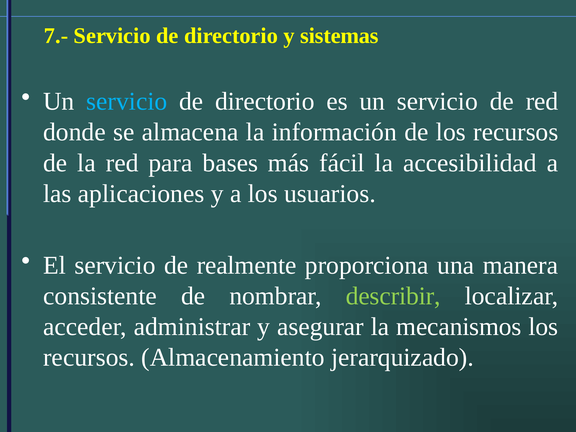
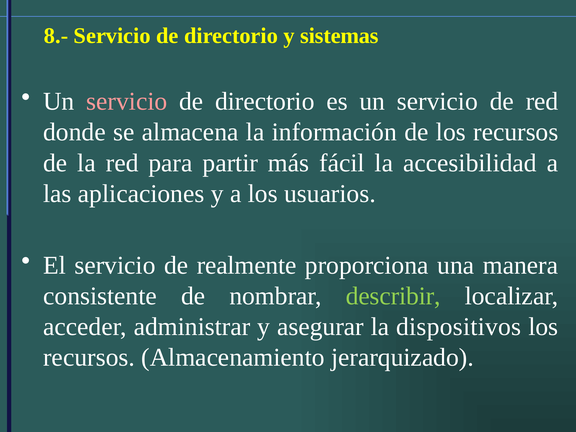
7.-: 7.- -> 8.- (56, 36)
servicio colour: light blue -> pink (127, 101)
bases: bases -> partir (230, 163)
mecanismos: mecanismos -> dispositivos (459, 327)
